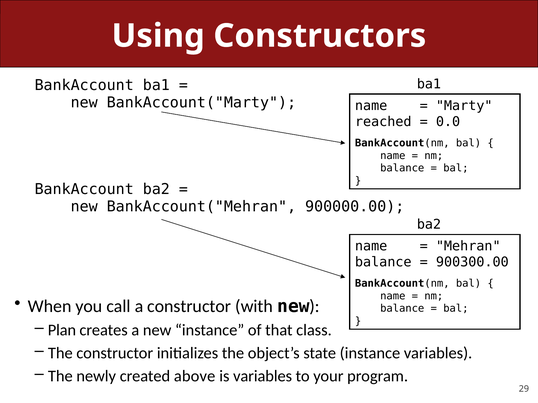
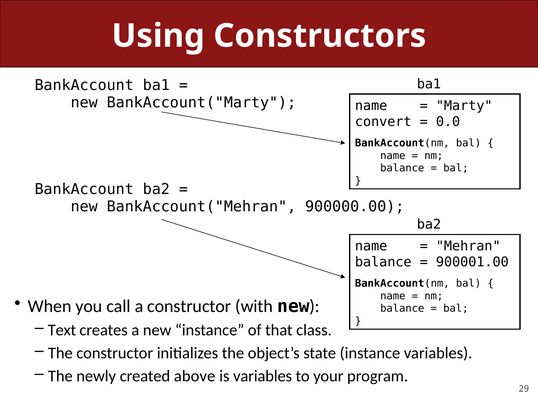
reached: reached -> convert (383, 122)
900300.00: 900300.00 -> 900001.00 (472, 263)
Plan: Plan -> Text (62, 331)
